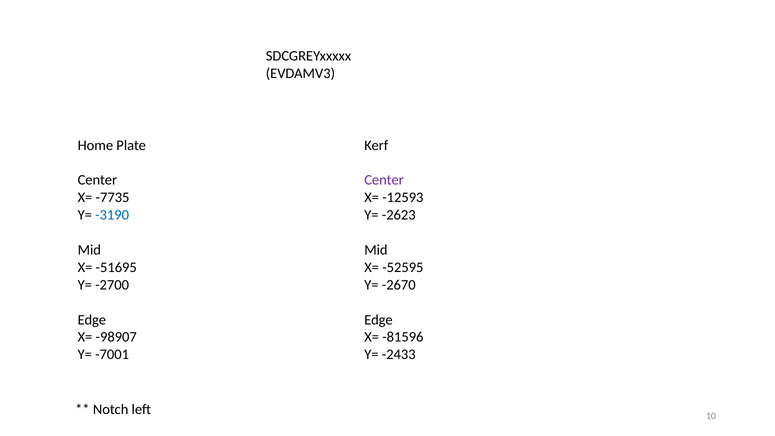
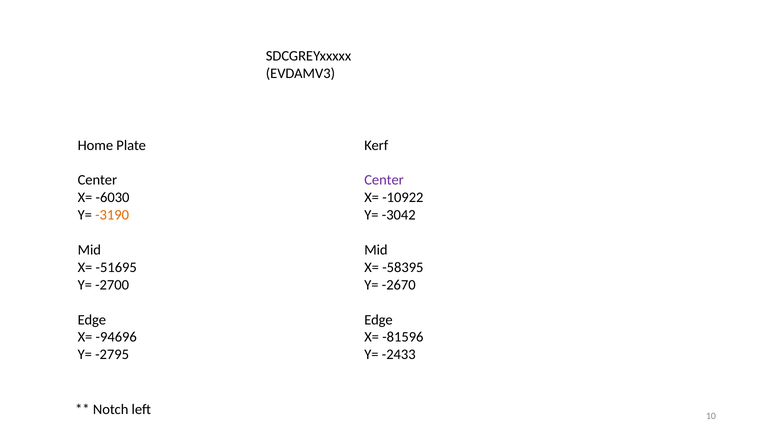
-7735: -7735 -> -6030 (113, 198)
-12593: -12593 -> -10922 (403, 198)
-3190 colour: blue -> orange (112, 215)
-2623: -2623 -> -3042 (399, 215)
-52595: -52595 -> -58395 (403, 267)
-98907: -98907 -> -94696 (116, 337)
-7001: -7001 -> -2795 (112, 355)
